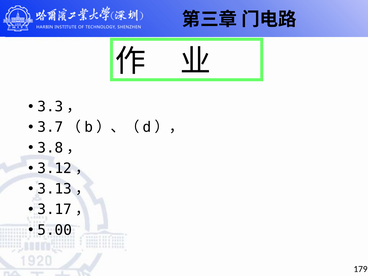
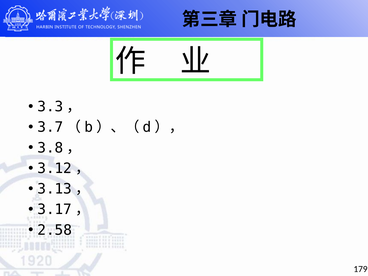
5.00: 5.00 -> 2.58 (55, 230)
